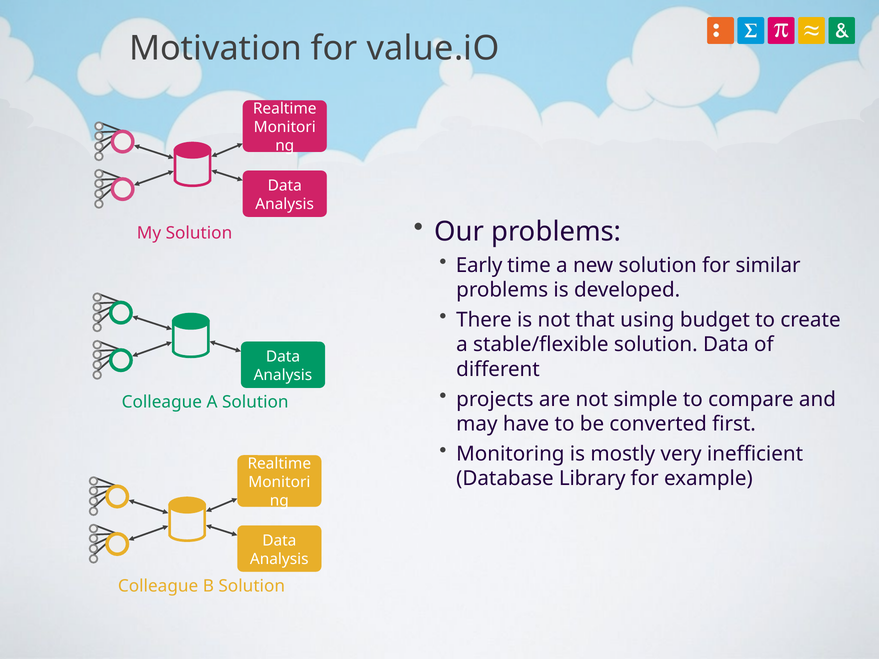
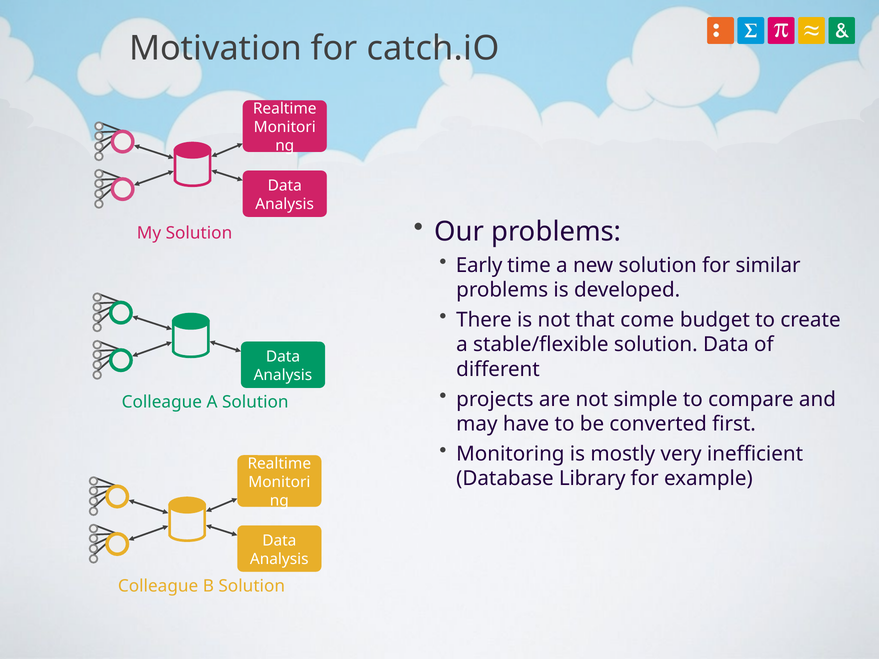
value.iO: value.iO -> catch.iO (433, 48)
using: using -> come (647, 320)
